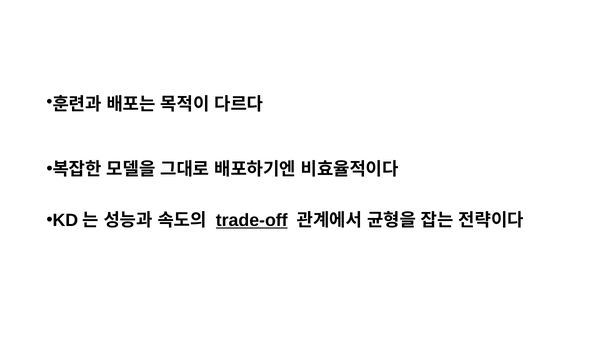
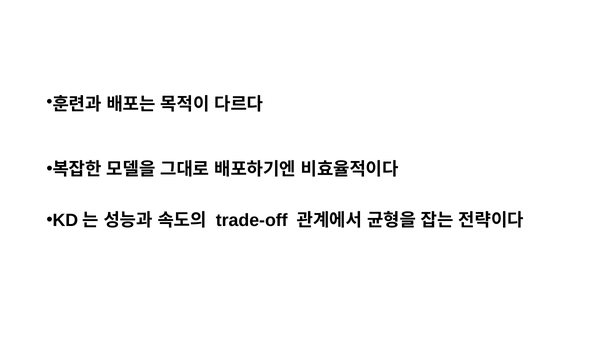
trade-off underline: present -> none (252, 220)
